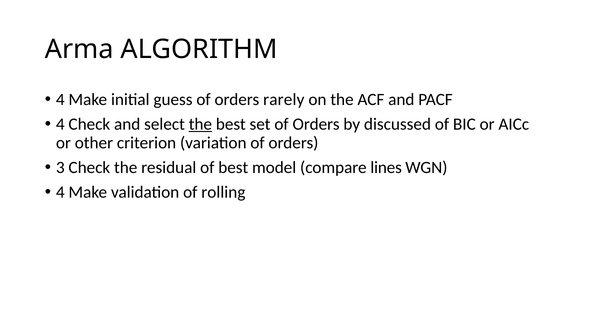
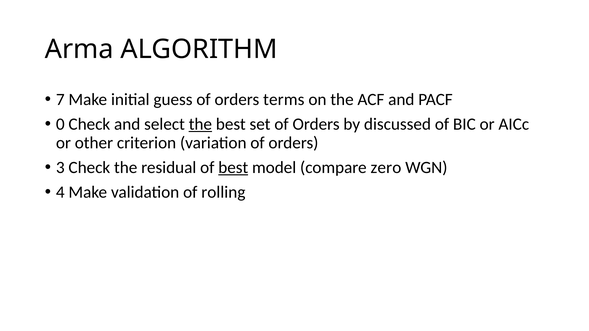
4: 4 -> 7 (60, 100)
rarely: rarely -> terms (284, 100)
4: 4 -> 0 (60, 124)
best underline: none -> present (233, 168)
lines: lines -> zero (386, 168)
